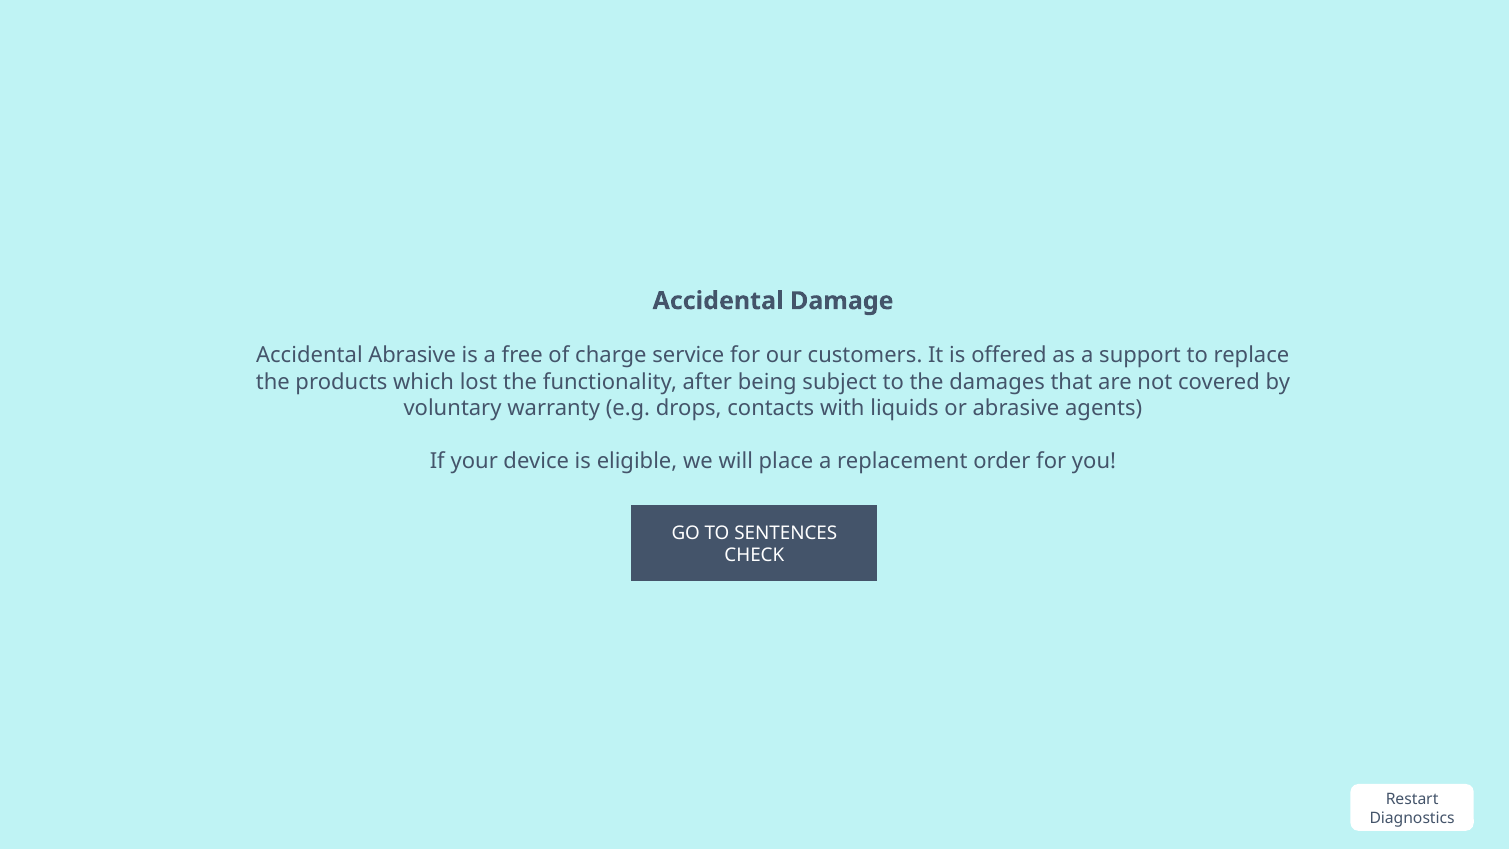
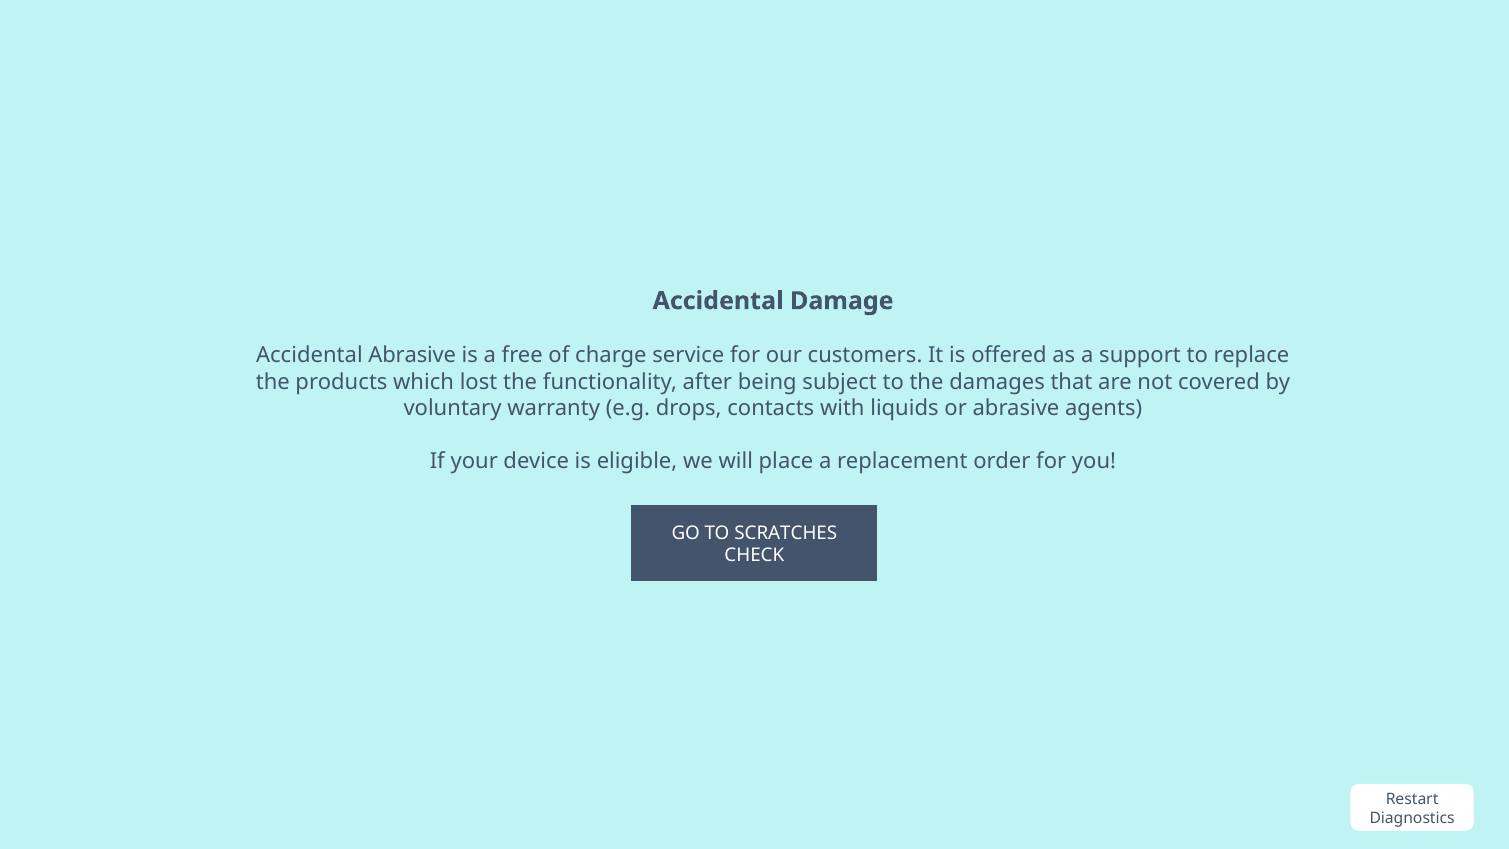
SENTENCES: SENTENCES -> SCRATCHES (786, 533)
